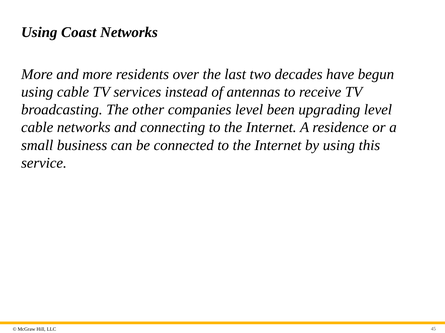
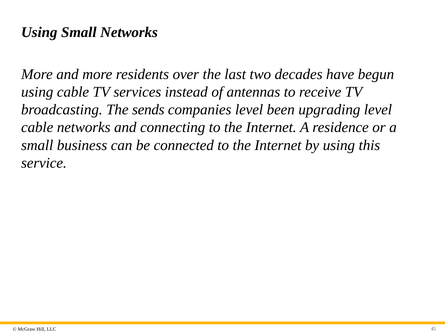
Using Coast: Coast -> Small (79, 32)
other: other -> sends (148, 110)
